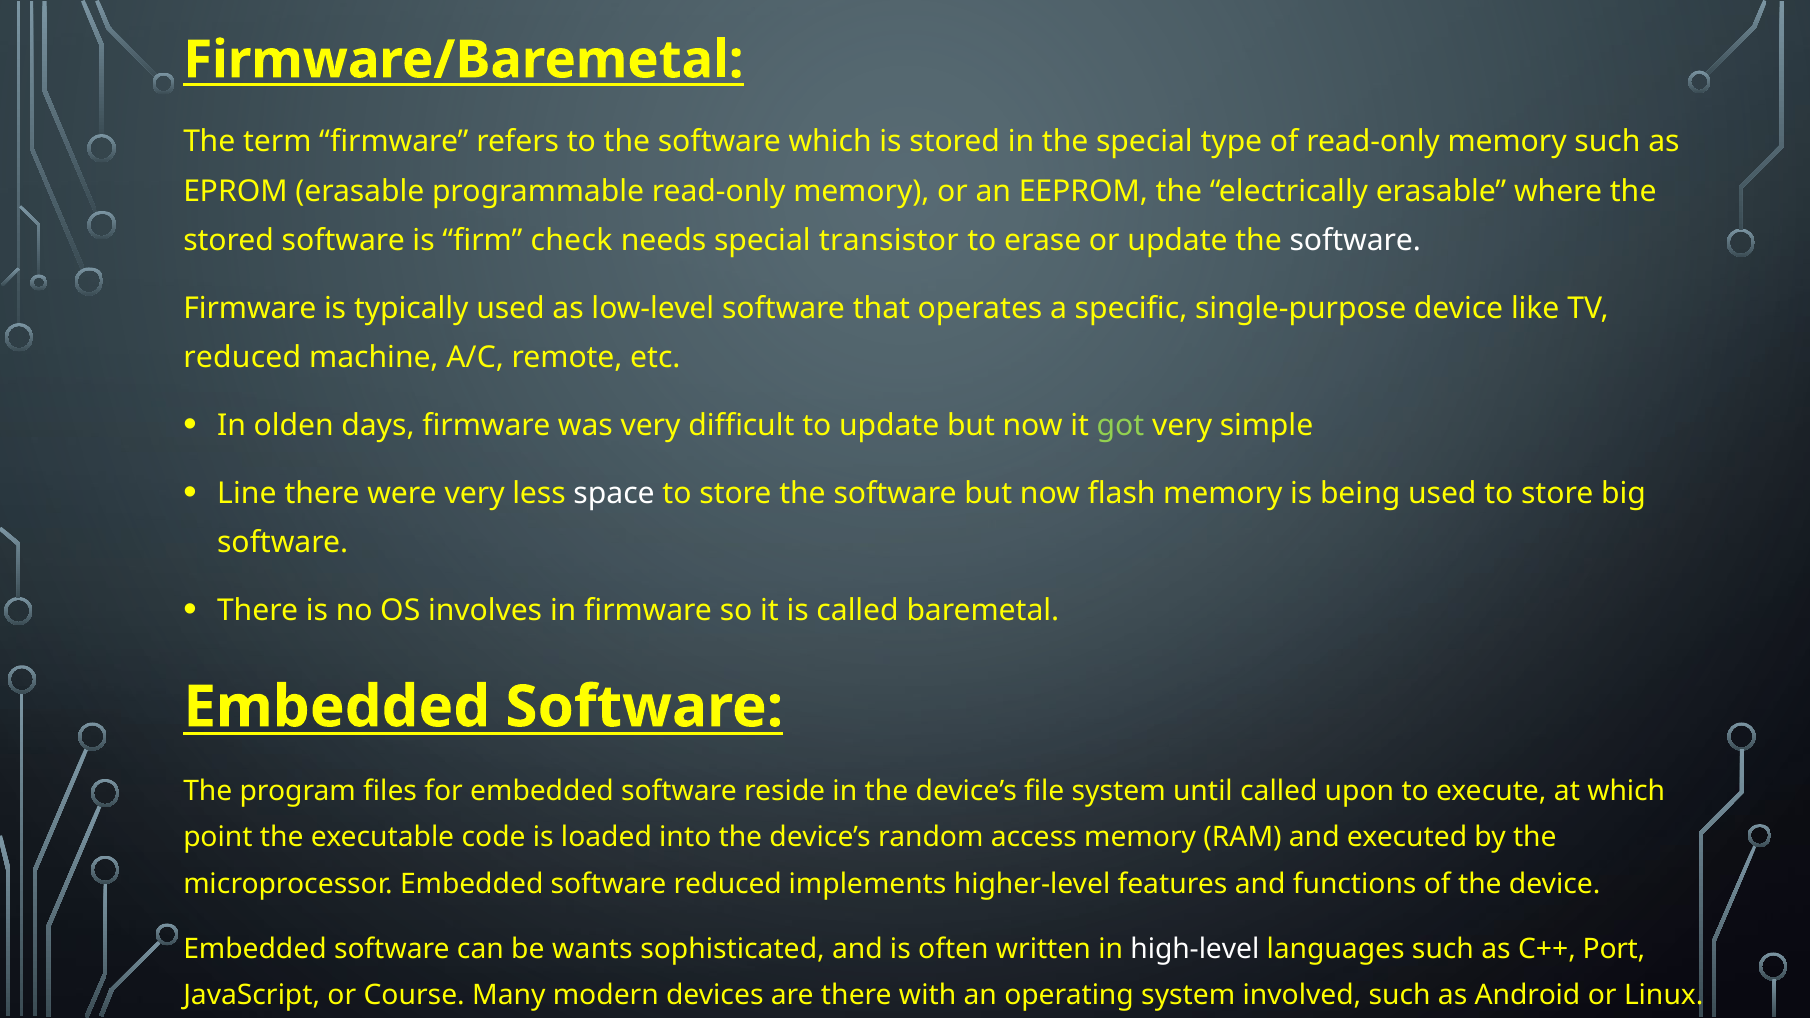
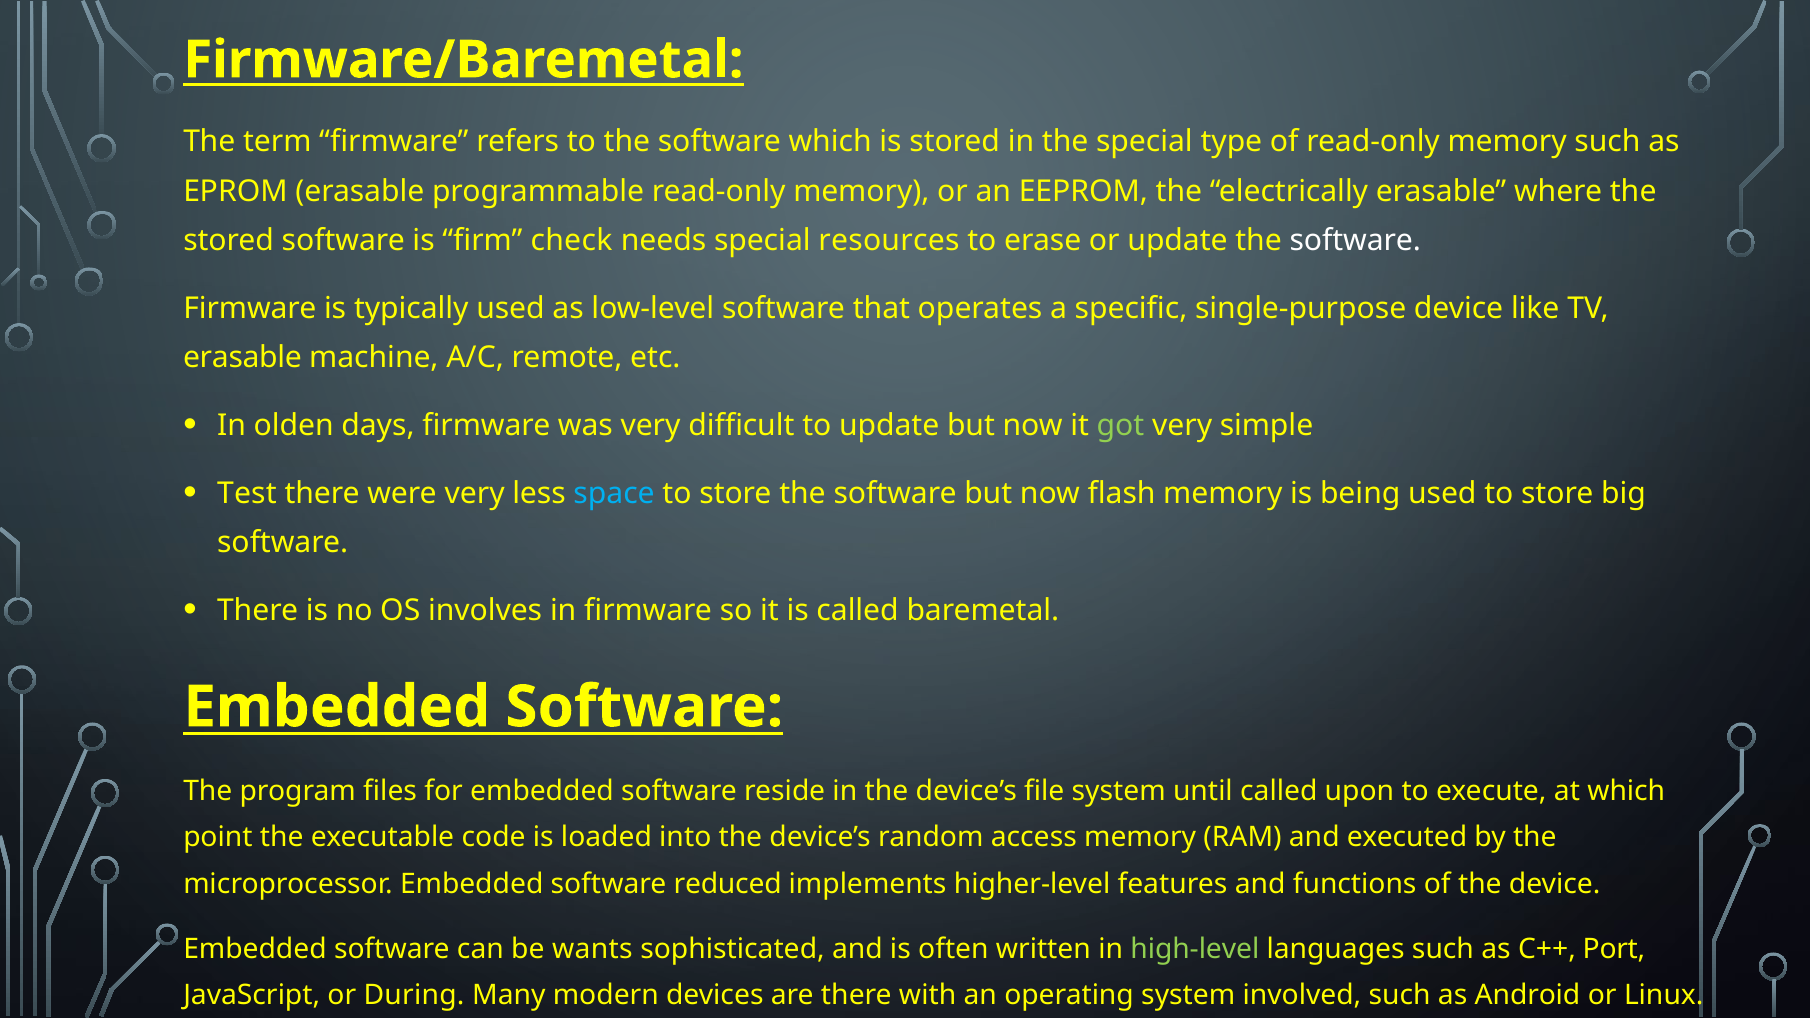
transistor: transistor -> resources (889, 240)
reduced: reduced -> erasable (243, 357)
Line: Line -> Test (247, 493)
space colour: white -> light blue (614, 493)
high-level colour: white -> light green (1195, 949)
Course: Course -> During (414, 996)
